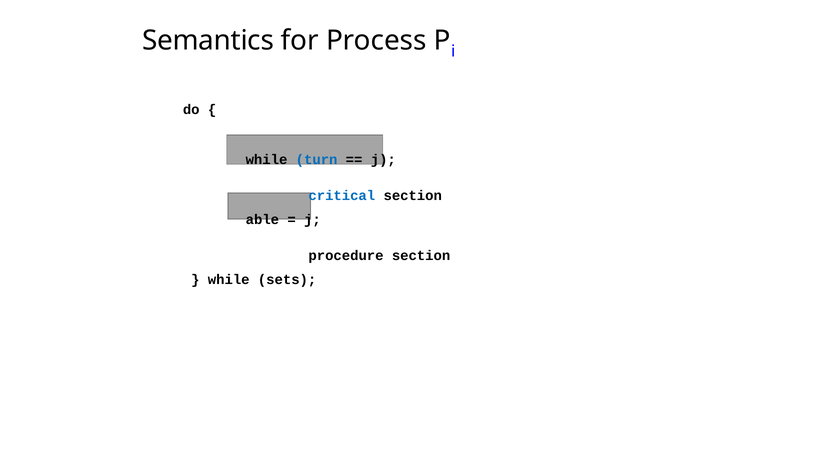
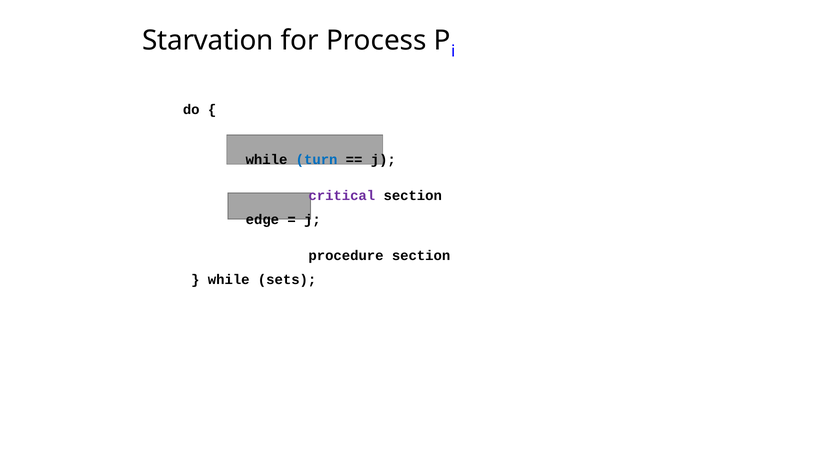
Semantics: Semantics -> Starvation (208, 41)
critical colour: blue -> purple (342, 196)
able: able -> edge (262, 219)
